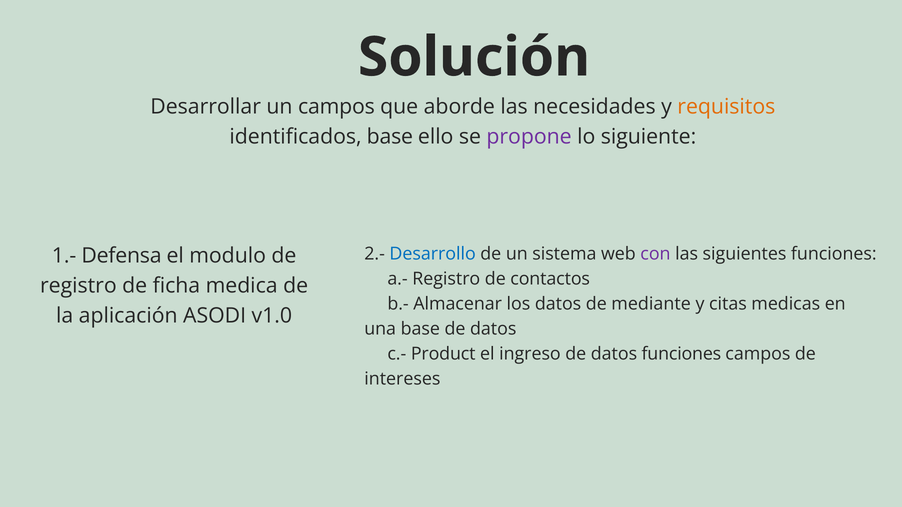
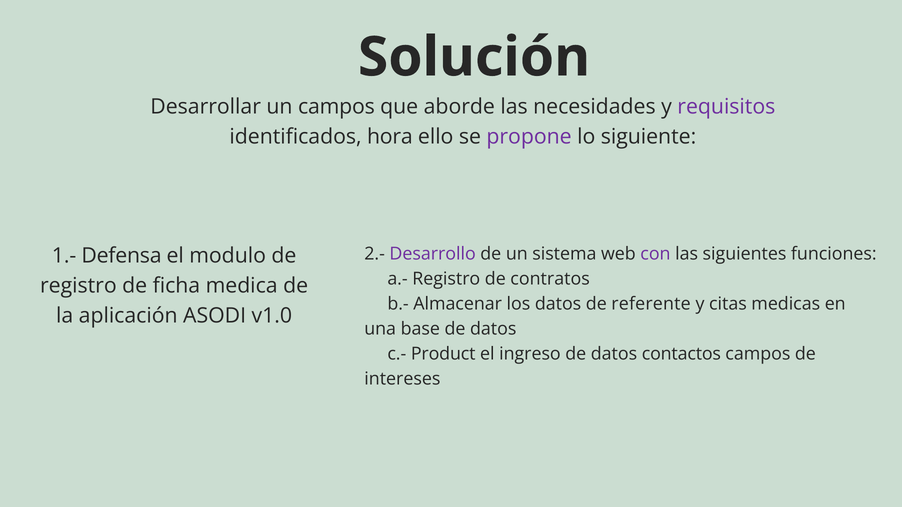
requisitos colour: orange -> purple (726, 107)
identificados base: base -> hora (390, 137)
Desarrollo colour: blue -> purple (433, 254)
contactos: contactos -> contratos (550, 279)
mediante: mediante -> referente (651, 304)
datos funciones: funciones -> contactos (681, 354)
